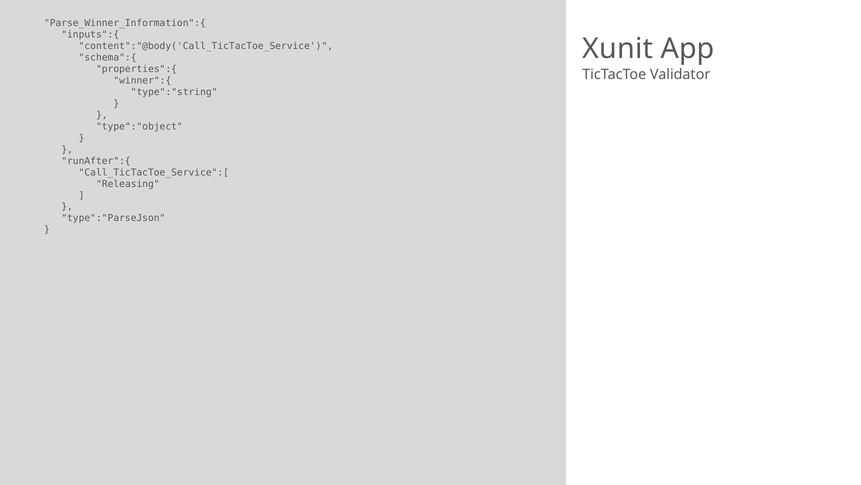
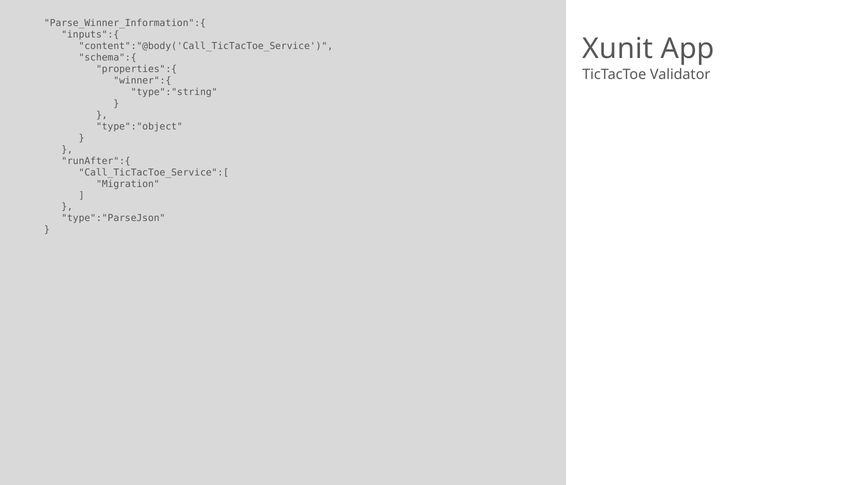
Releasing: Releasing -> Migration (128, 184)
